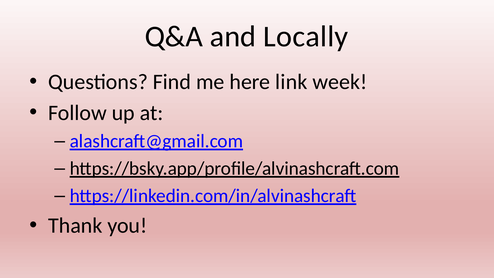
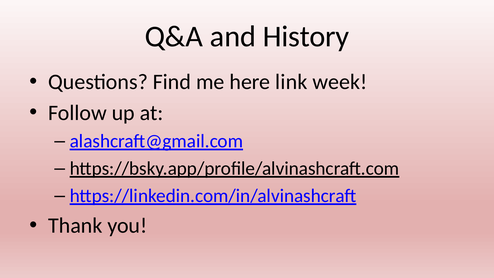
Locally: Locally -> History (306, 36)
